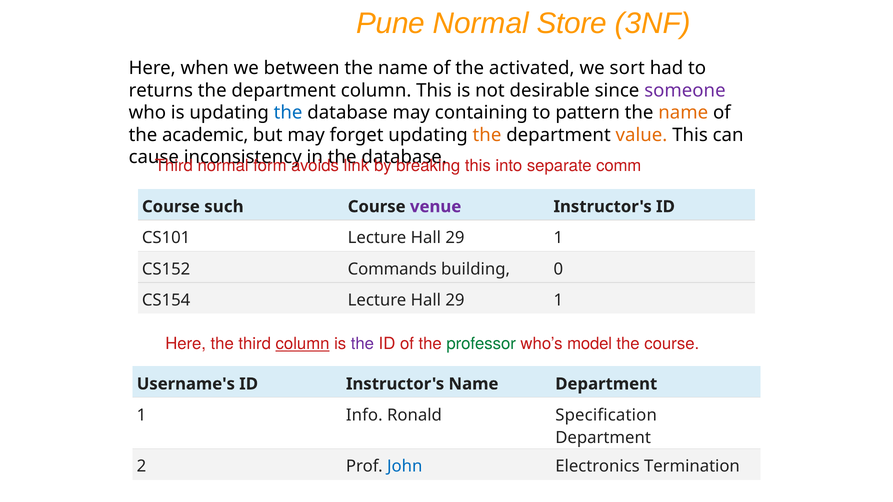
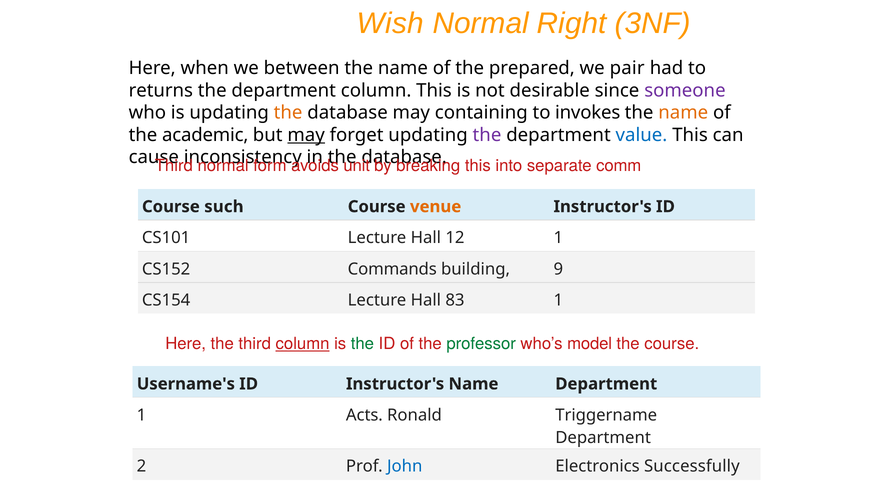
Pune: Pune -> Wish (390, 23)
Store: Store -> Right (572, 23)
activated: activated -> prepared (532, 68)
sort: sort -> pair (627, 68)
the colour: blue -> orange (288, 113)
pattern: pattern -> invokes (588, 113)
may underline: none -> present (306, 135)
the colour: orange -> purple (487, 135)
value colour: orange -> blue (641, 135)
link: link -> unit (357, 166)
venue colour: purple -> orange (436, 207)
CS101 Lecture Hall 29: 29 -> 12 (455, 238)
0: 0 -> 9 (558, 269)
CS154 Lecture Hall 29: 29 -> 83 (455, 301)
the colour: purple -> green (362, 344)
Info: Info -> Acts (364, 415)
Specification: Specification -> Triggername (606, 415)
Termination: Termination -> Successfully (692, 467)
